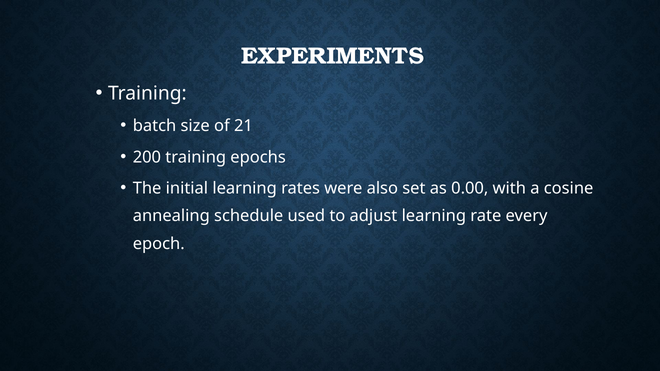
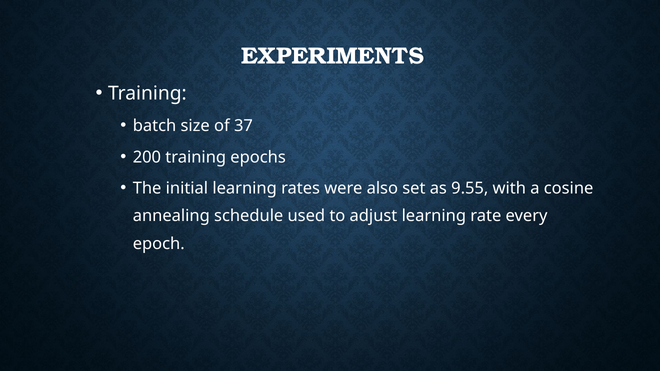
21: 21 -> 37 (243, 126)
0.00: 0.00 -> 9.55 (470, 188)
